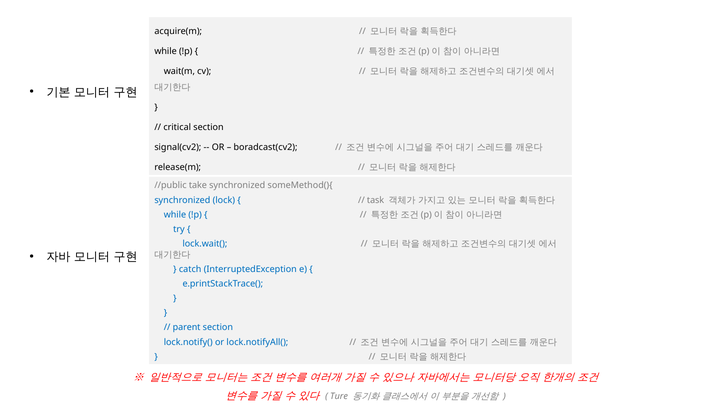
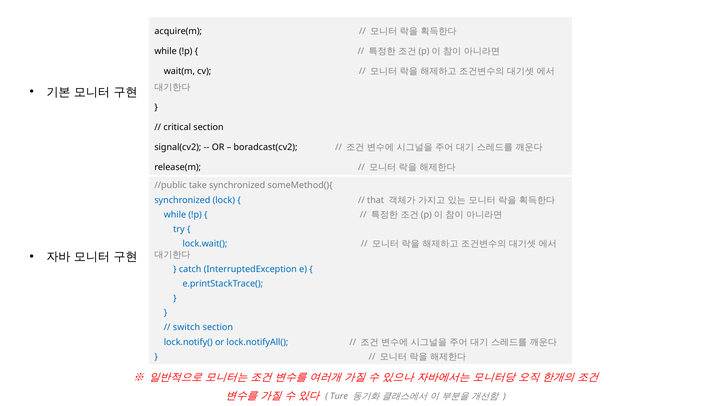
task: task -> that (376, 200)
parent: parent -> switch (187, 327)
